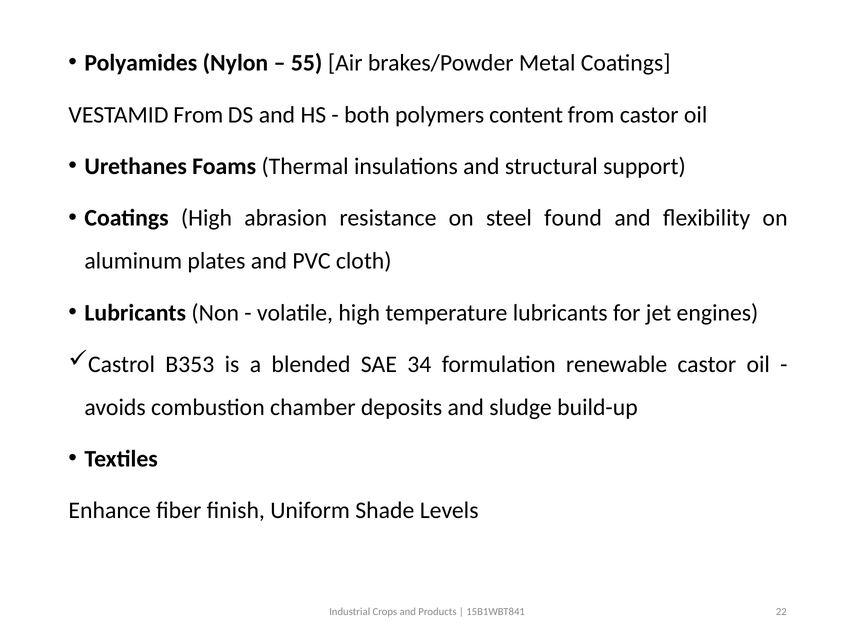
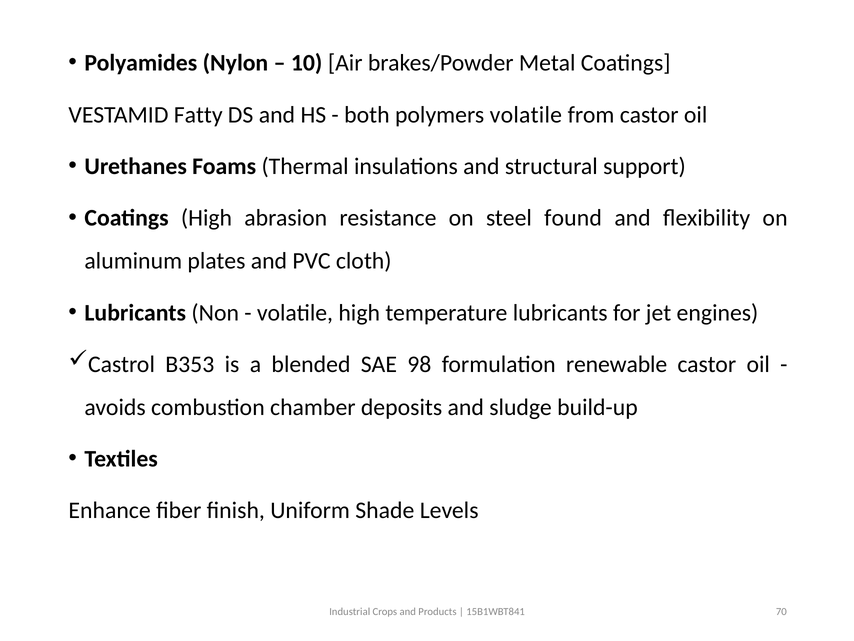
55: 55 -> 10 (307, 63)
VESTAMID From: From -> Fatty (198, 115)
polymers content: content -> volatile (526, 115)
34: 34 -> 98 (419, 364)
22: 22 -> 70 (781, 611)
